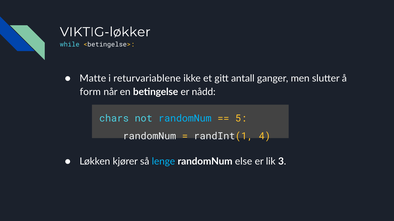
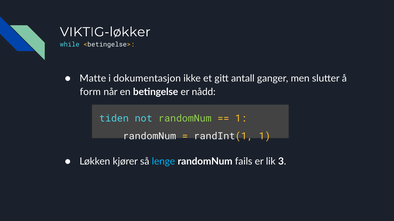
returvariablene: returvariablene -> dokumentasjon (147, 79)
chars: chars -> tiden (114, 119)
randomNum colour: light blue -> light green (185, 119)
5: 5 -> 1 (241, 119)
randInt(1 4: 4 -> 1 (265, 136)
else: else -> fails (244, 162)
